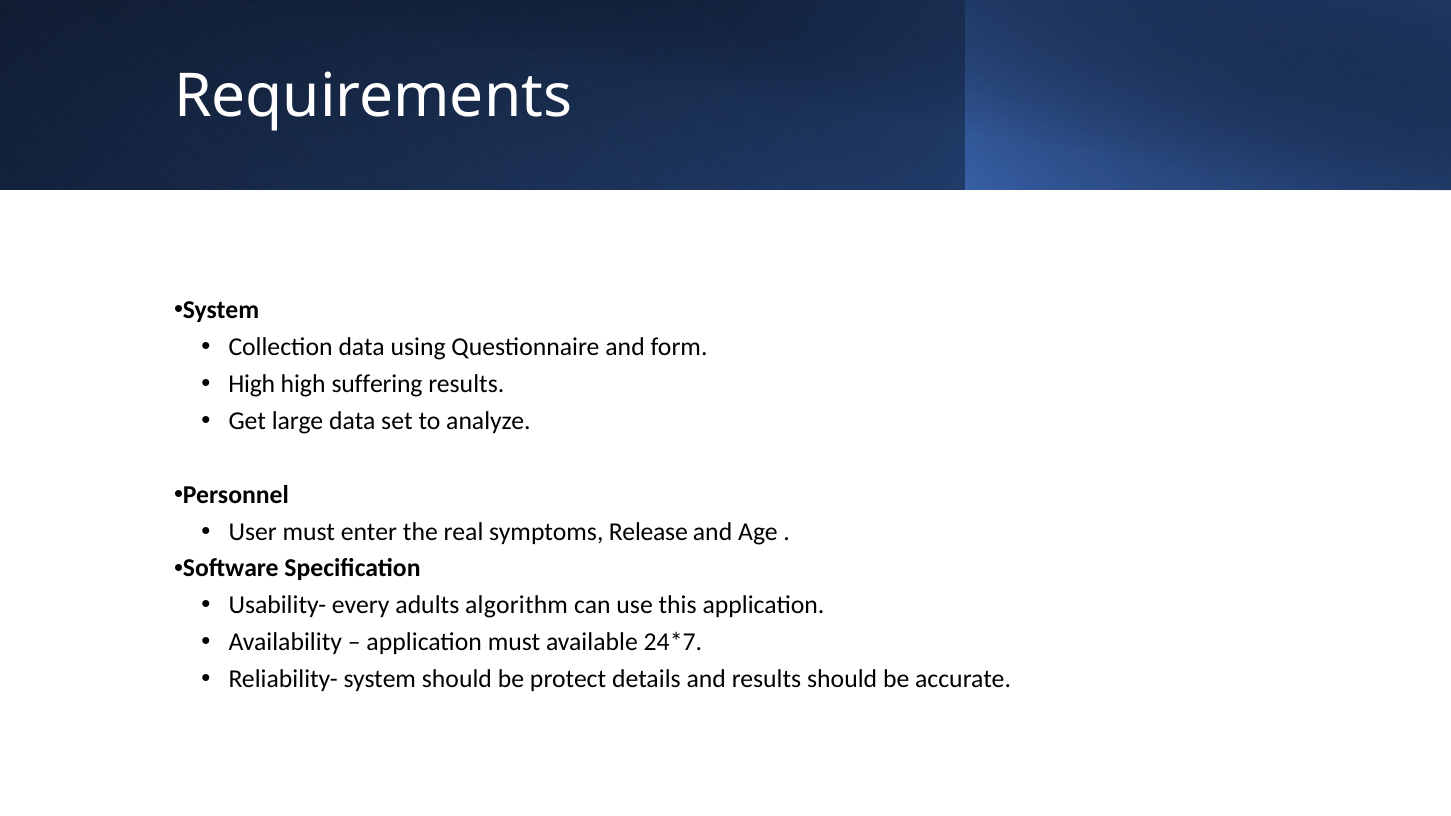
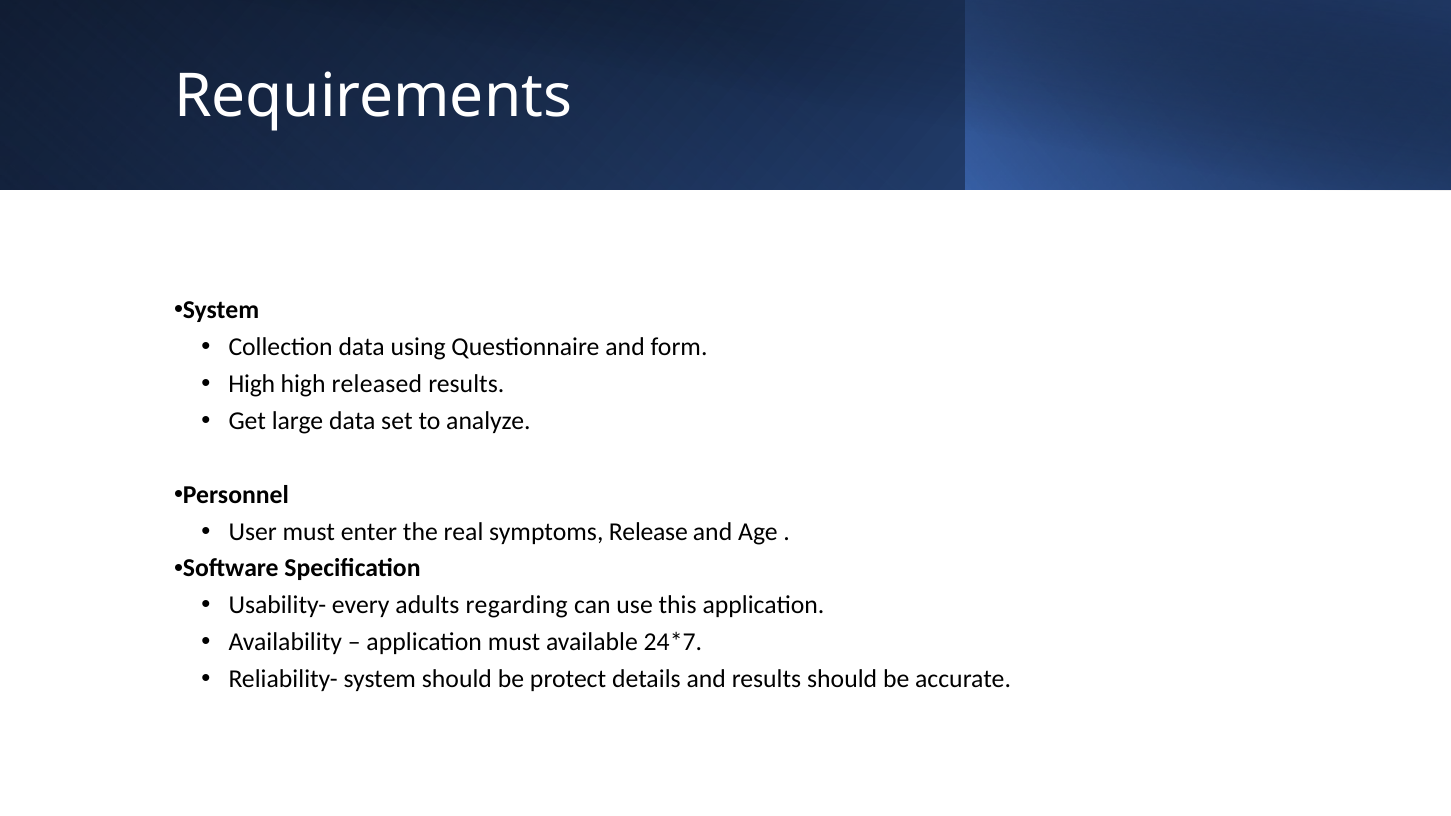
suffering: suffering -> released (377, 384)
algorithm: algorithm -> regarding (517, 606)
